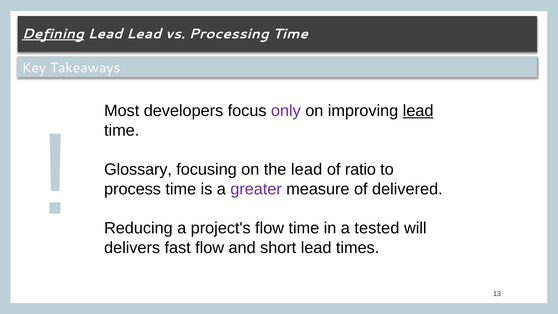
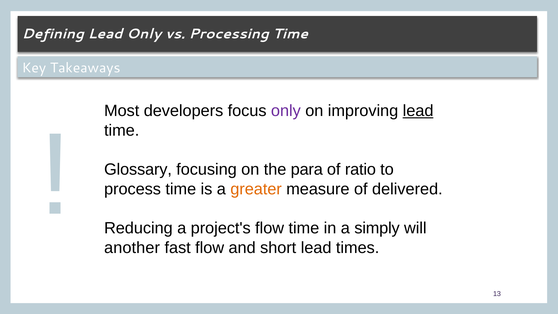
Defining underline: present -> none (53, 34)
Lead Lead: Lead -> Only (144, 34)
the lead: lead -> para (307, 169)
greater colour: purple -> orange (256, 189)
tested: tested -> simply (377, 228)
delivers: delivers -> another (132, 248)
